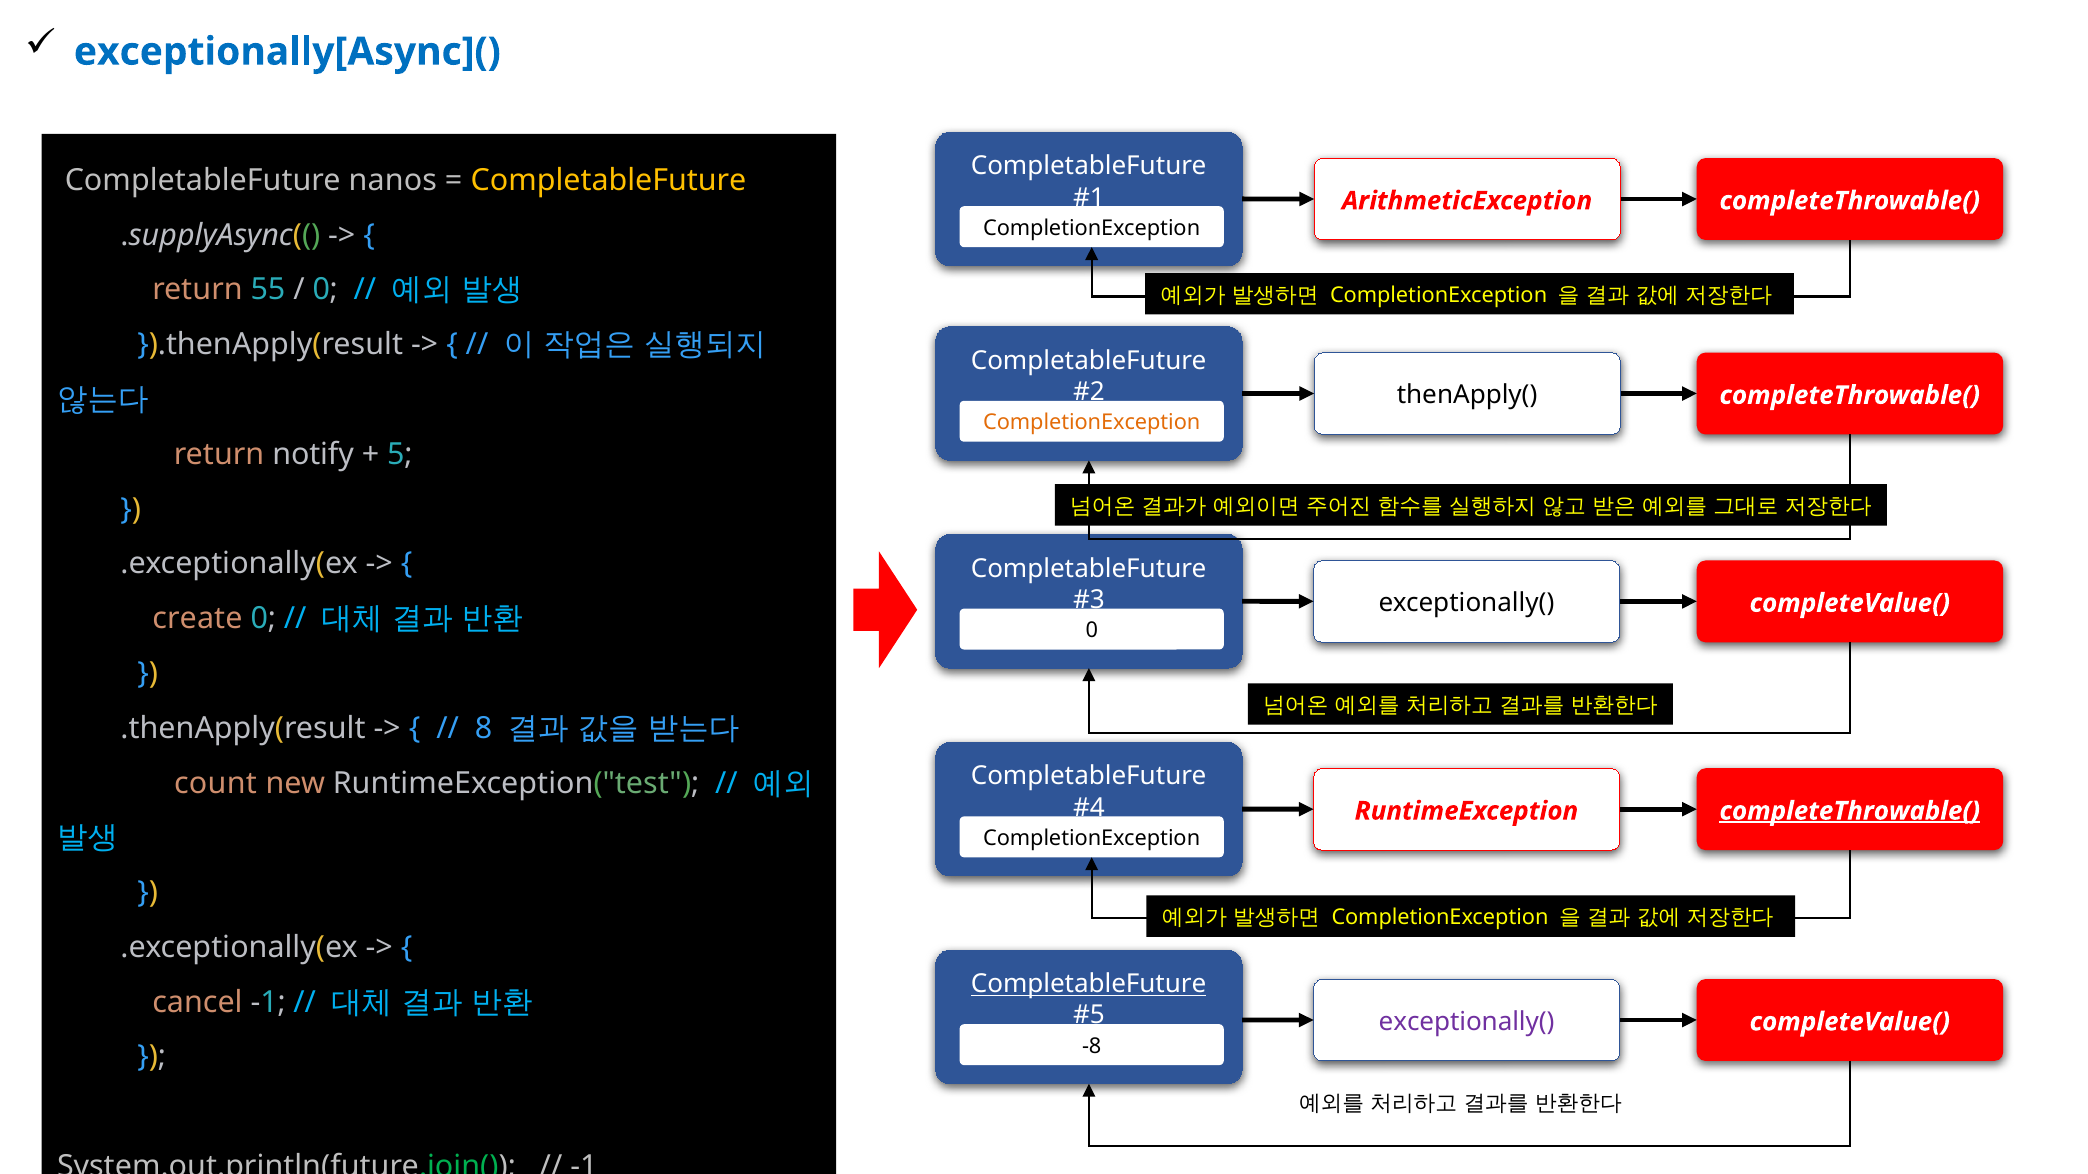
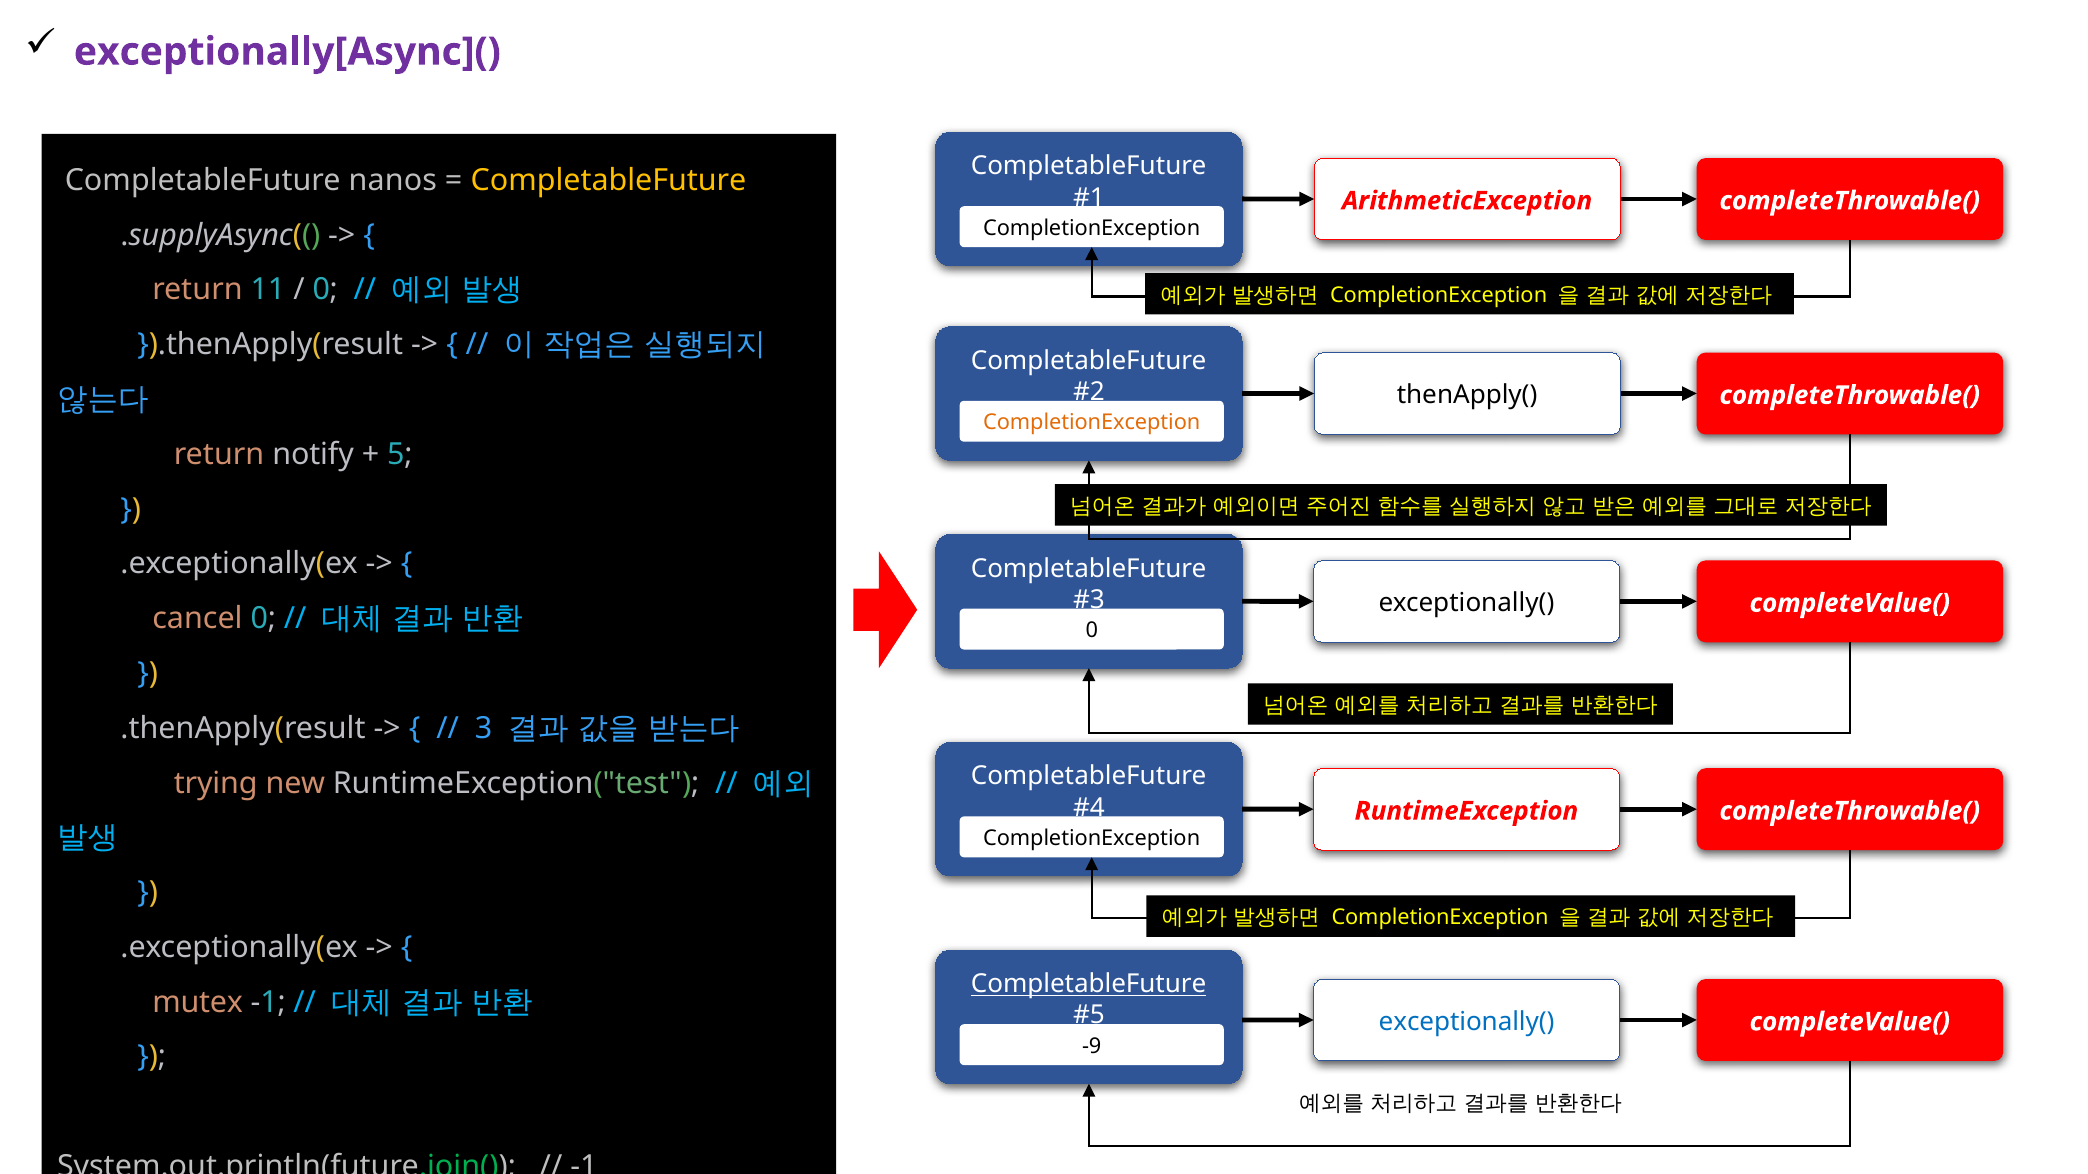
exceptionally[Async]( colour: blue -> purple (287, 52)
55: 55 -> 11 (268, 290)
create: create -> cancel (197, 619)
8: 8 -> 3 (484, 728)
count: count -> trying (216, 783)
completeThrowable( underline: present -> none (1850, 811)
cancel: cancel -> mutex (198, 1003)
exceptionally( colour: purple -> blue (1467, 1022)
-8: -8 -> -9 (1092, 1047)
